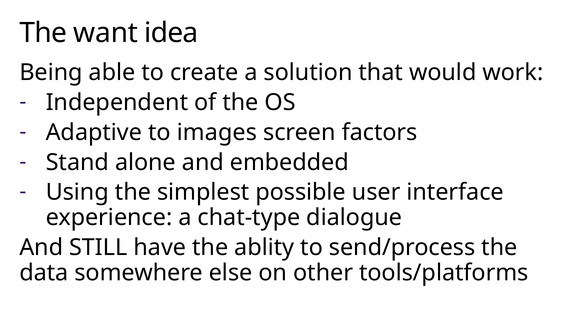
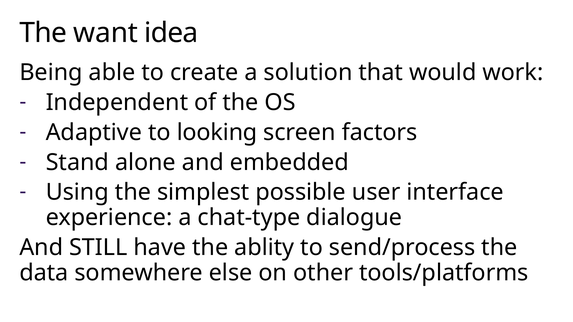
images: images -> looking (217, 132)
